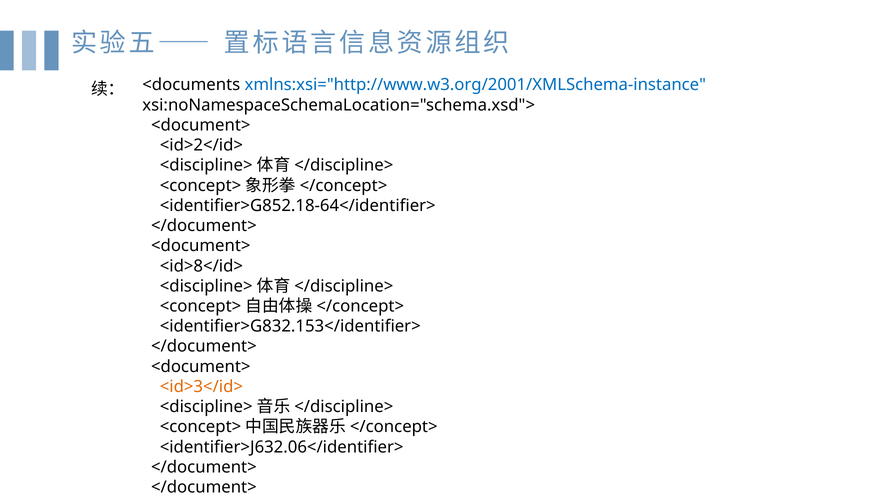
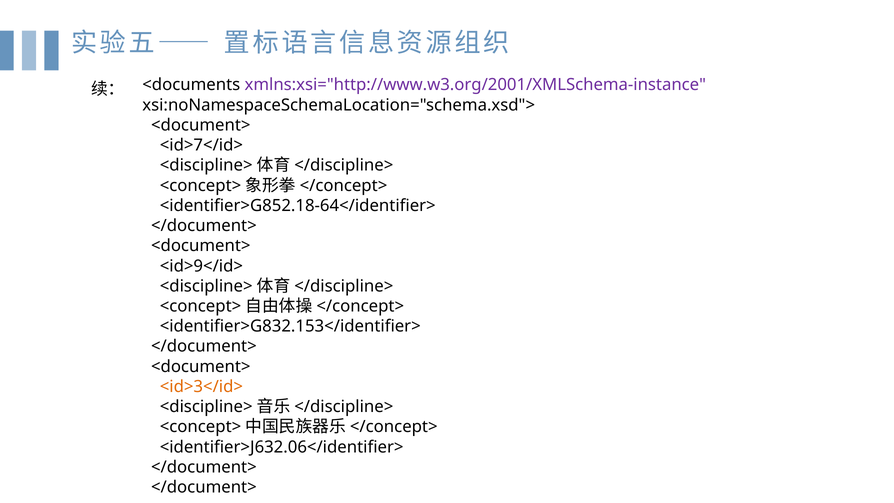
xmlns:xsi="http://www.w3.org/2001/XMLSchema-instance colour: blue -> purple (475, 85)
<id>2</id>: <id>2</id> -> <id>7</id> (201, 145)
<id>8</id>: <id>8</id> -> <id>9</id> (201, 266)
